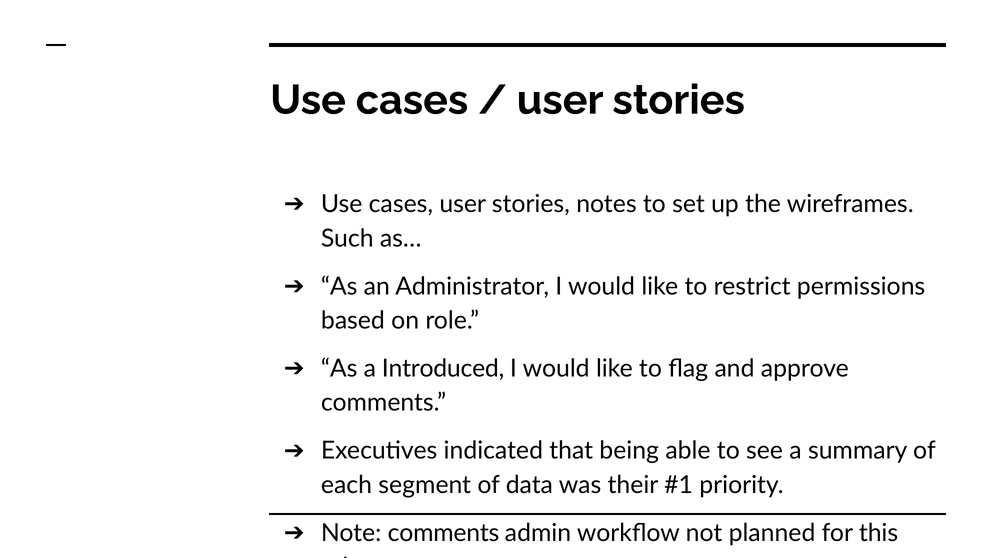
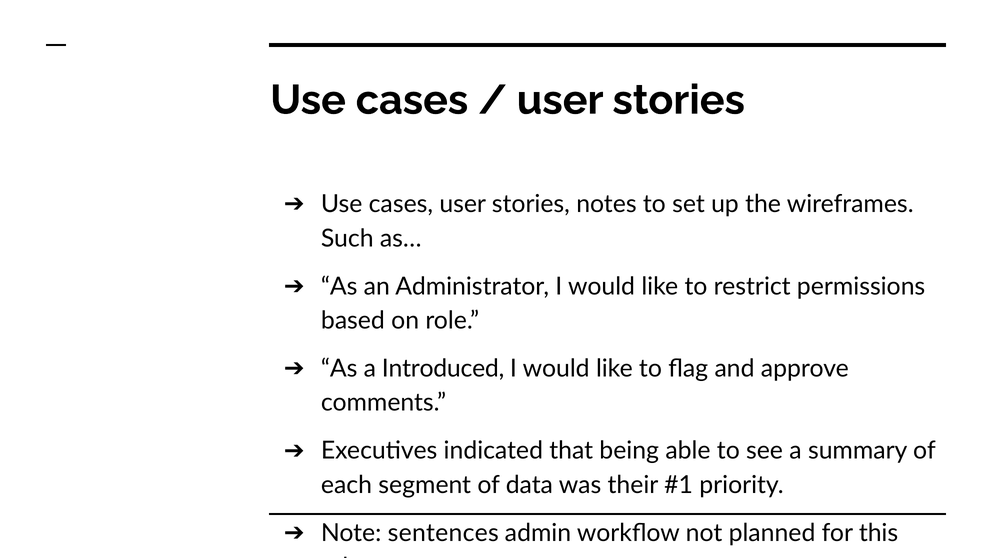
Note comments: comments -> sentences (443, 533)
